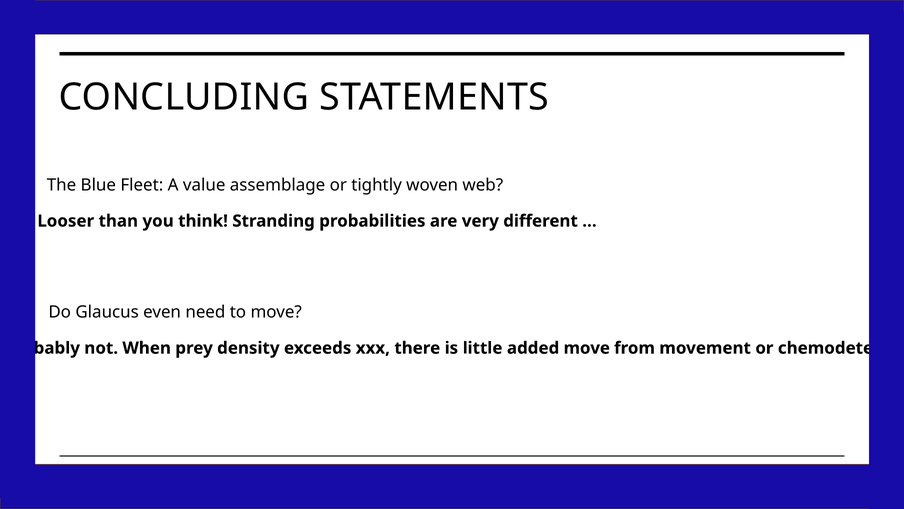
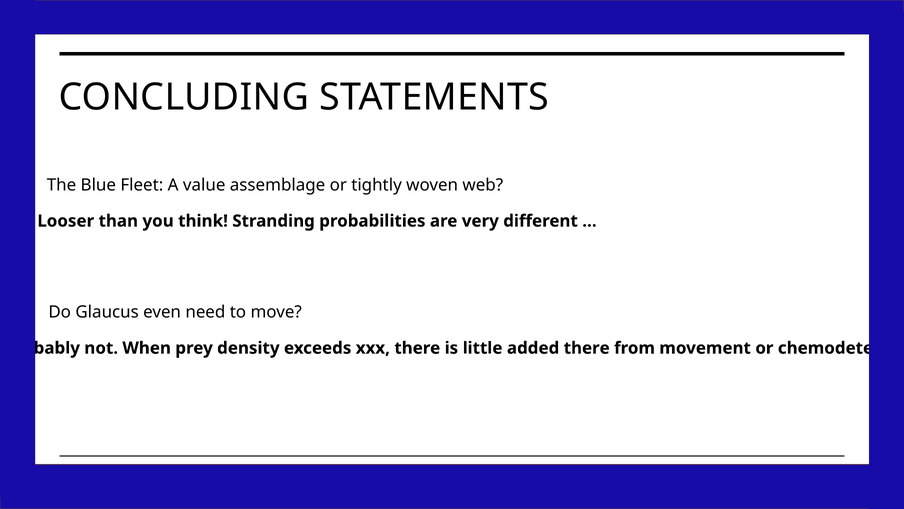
added move: move -> there (587, 348)
